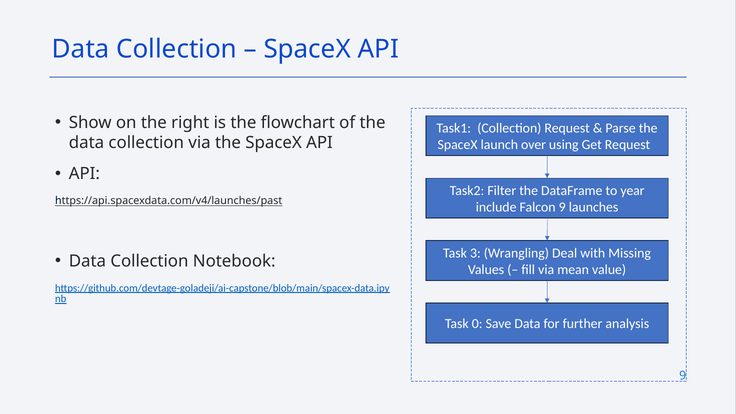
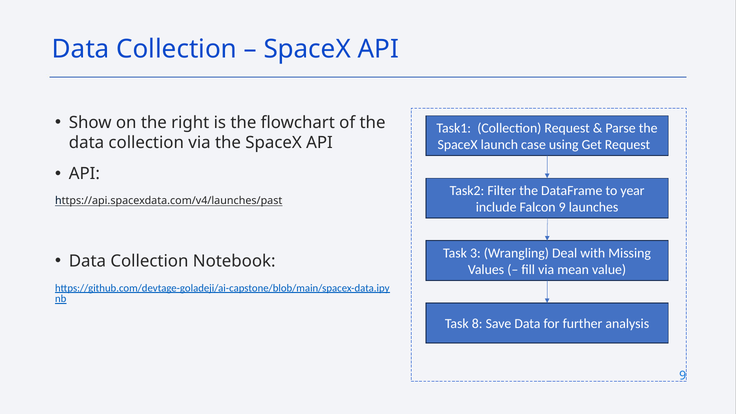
over: over -> case (534, 145)
0: 0 -> 8 (477, 324)
